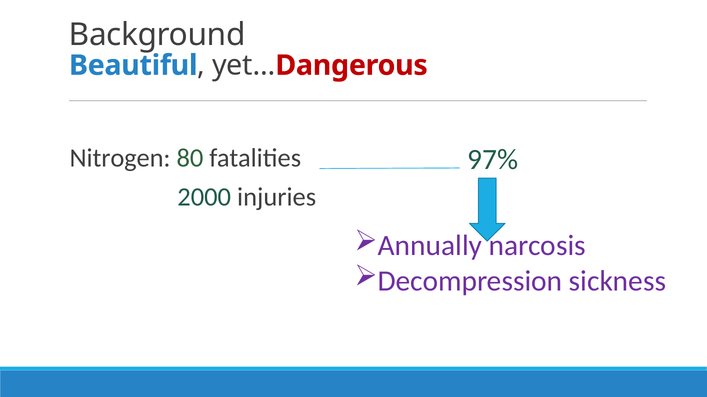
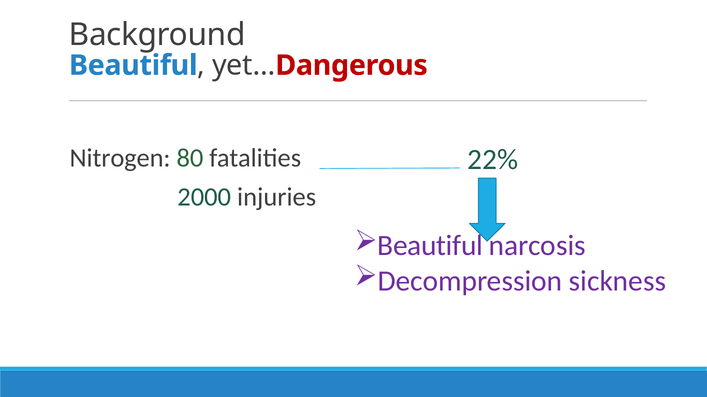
97%: 97% -> 22% (493, 160)
Annually: Annually -> Beautiful (430, 246)
